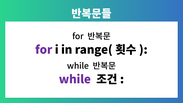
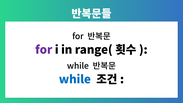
while colour: purple -> blue (75, 80)
